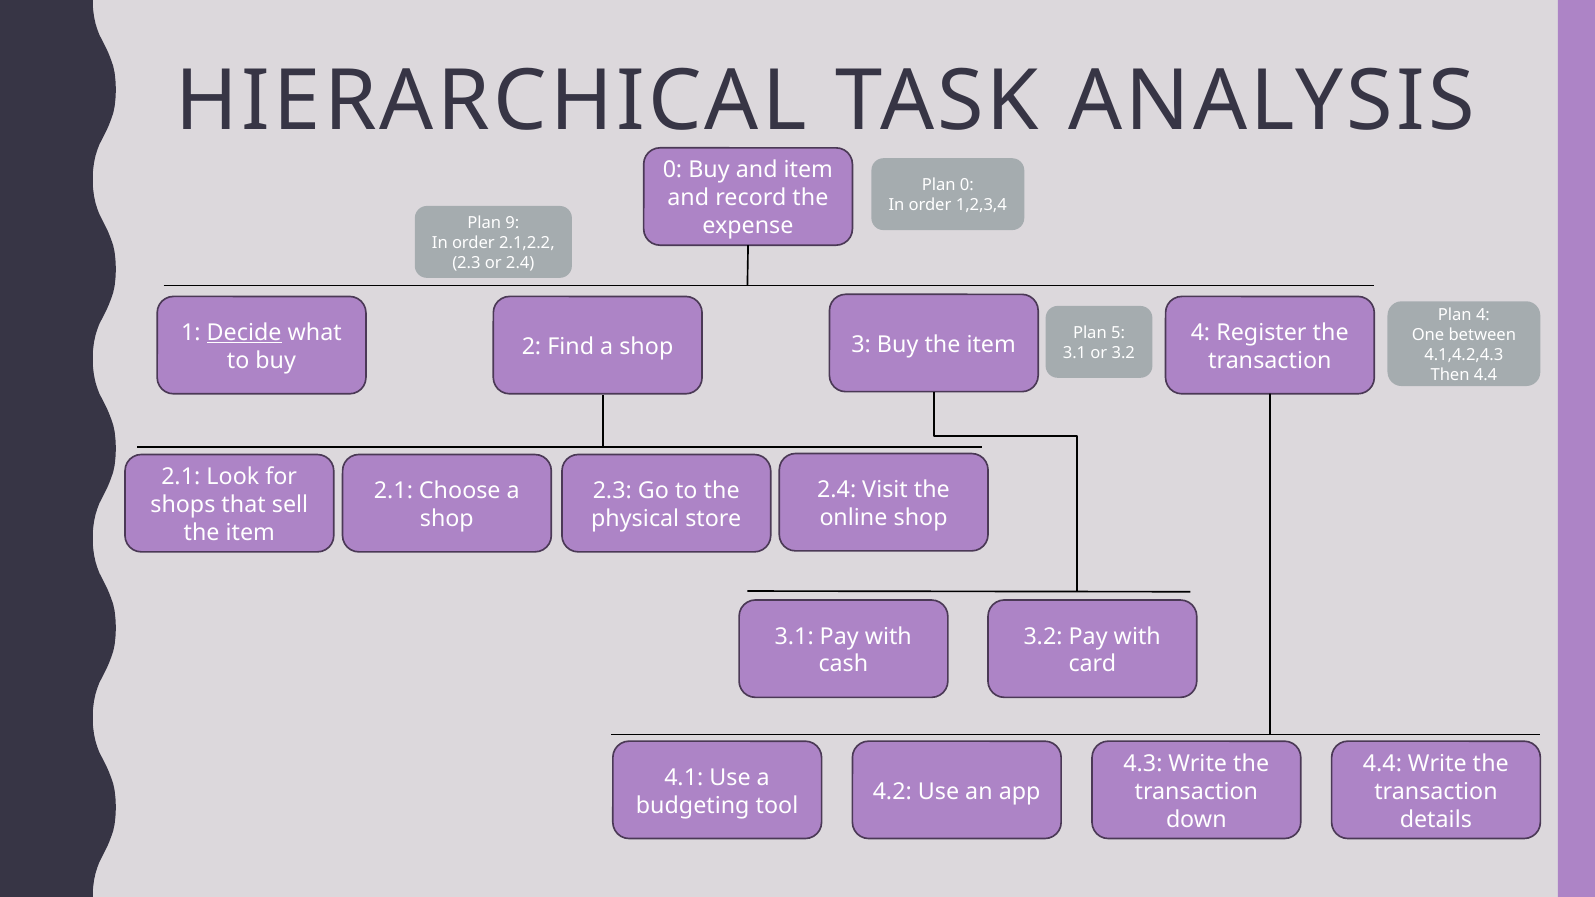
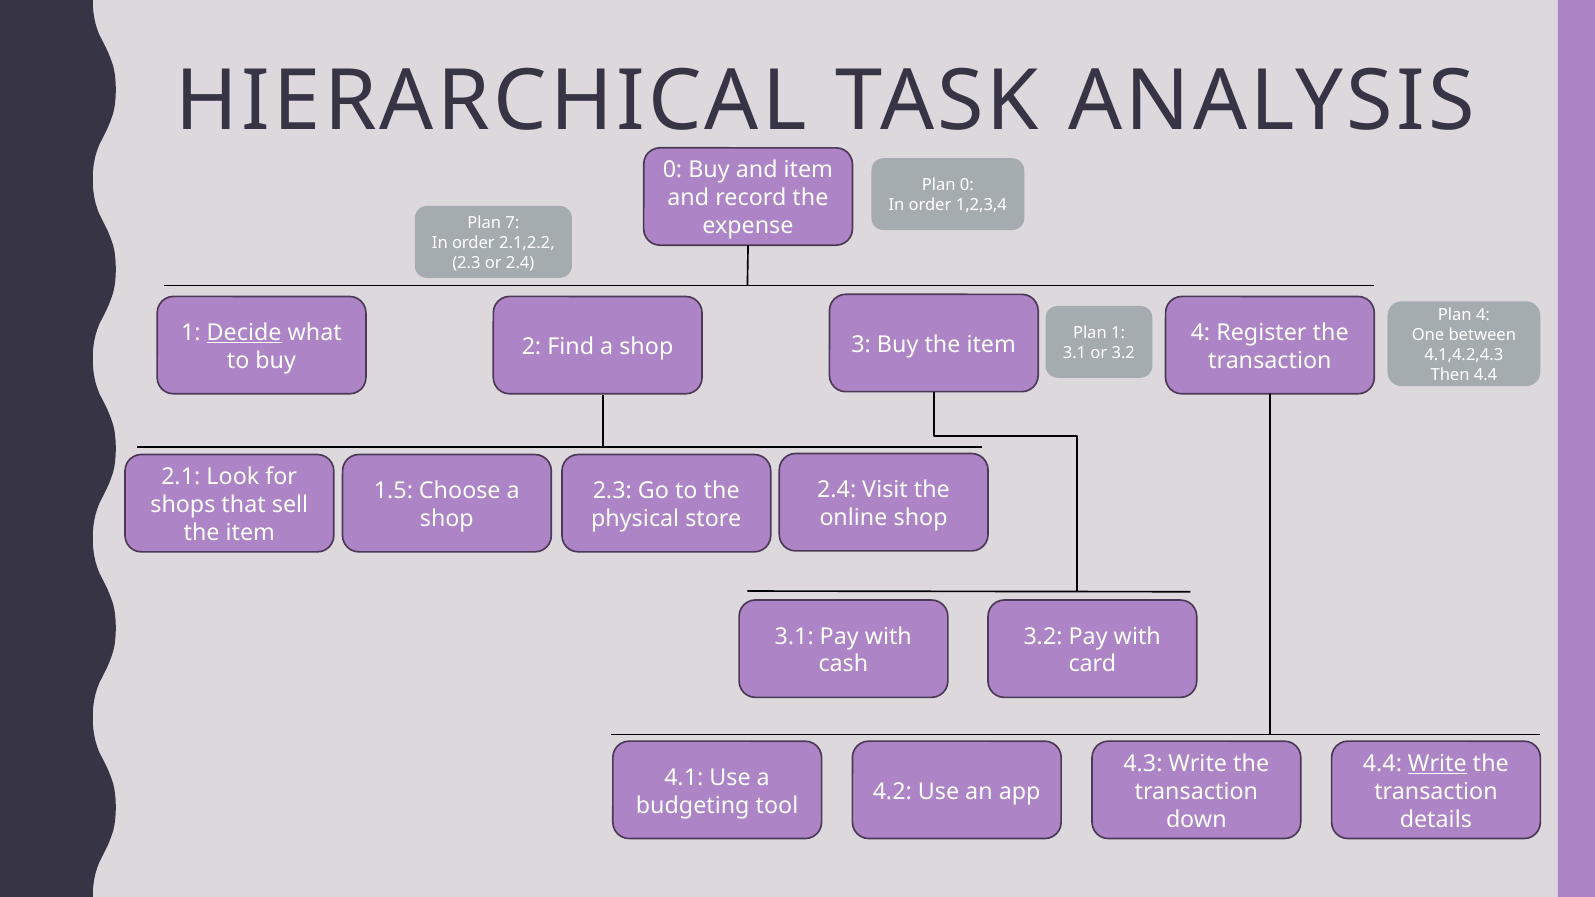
9: 9 -> 7 (512, 223)
Plan 5: 5 -> 1 (1118, 333)
2.1: 2.1 -> 1.5 (393, 491)
Write underline: none -> present (1437, 764)
